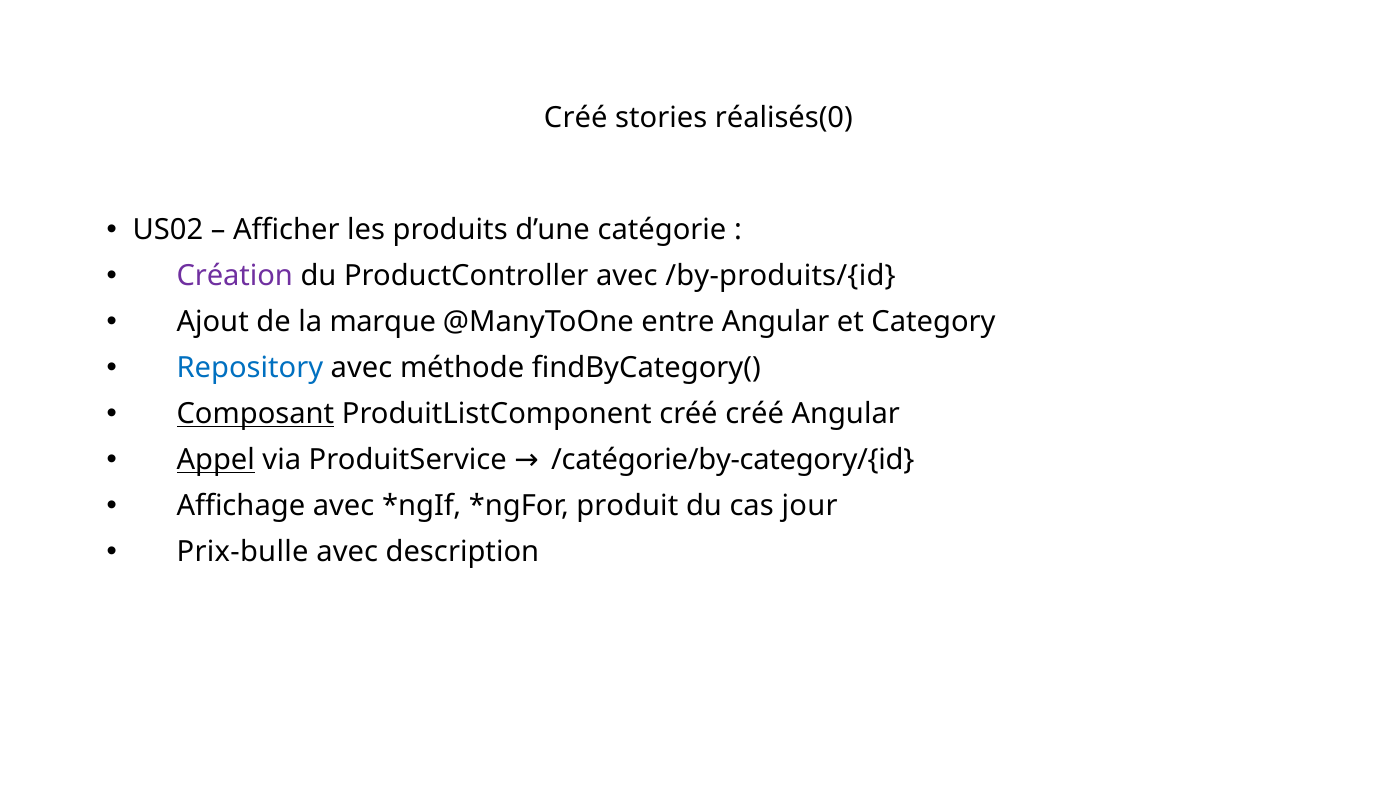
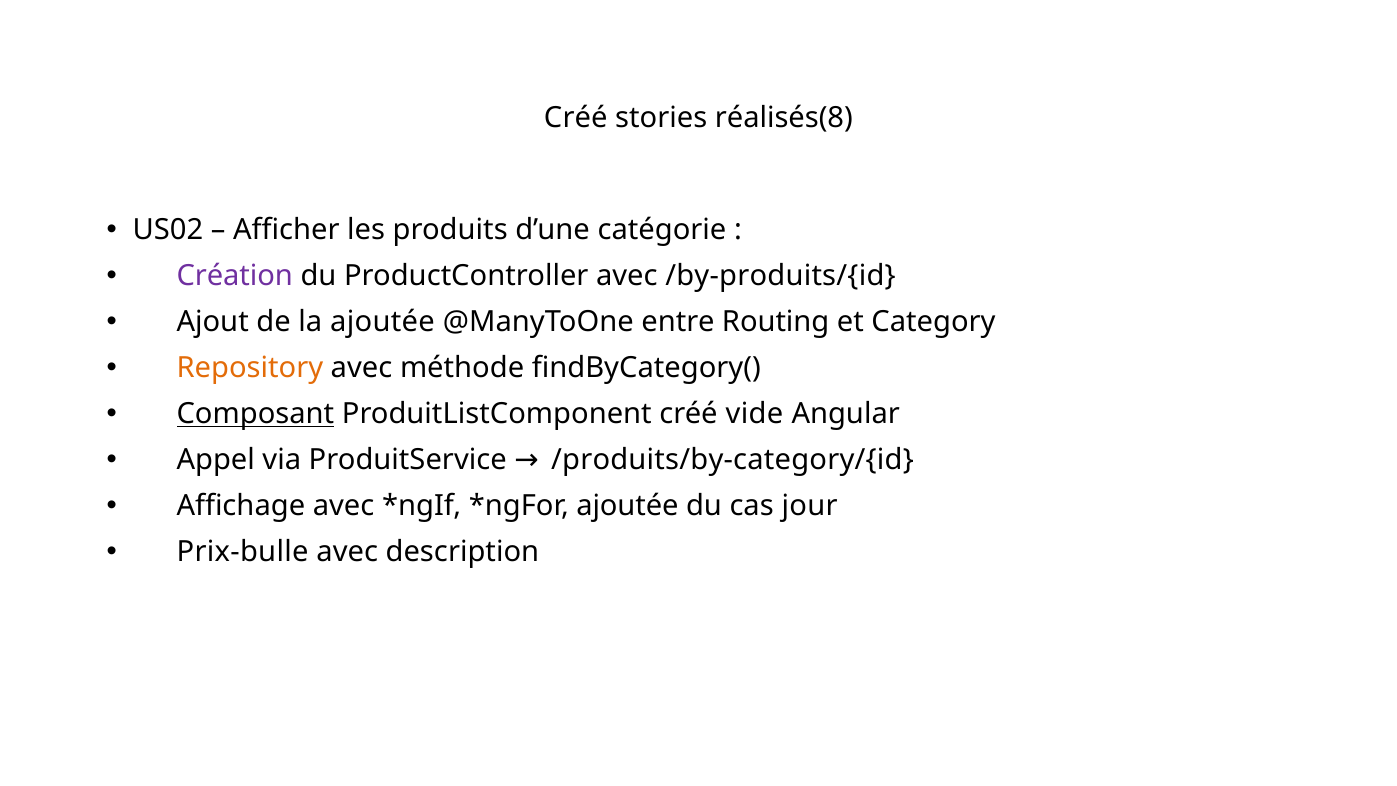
réalisés(0: réalisés(0 -> réalisés(8 (784, 118)
la marque: marque -> ajoutée (382, 322)
entre Angular: Angular -> Routing (776, 322)
Repository colour: blue -> orange (250, 368)
créé créé: créé -> vide (754, 414)
Appel underline: present -> none (216, 460)
/catégorie/by-category/{id: /catégorie/by-category/{id -> /produits/by-category/{id (732, 460)
produit: produit -> ajoutée (627, 506)
